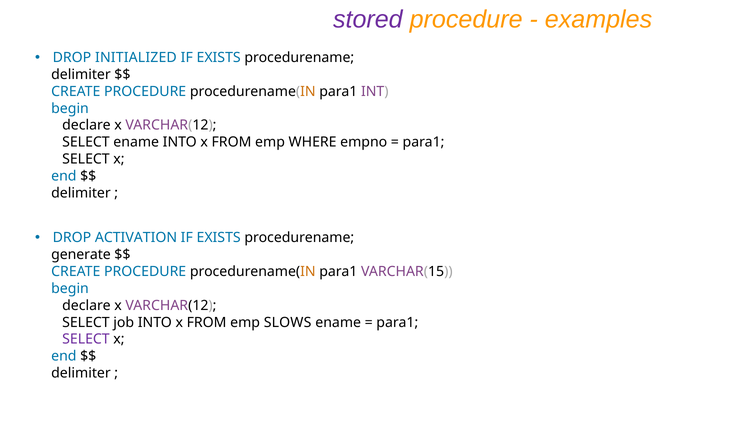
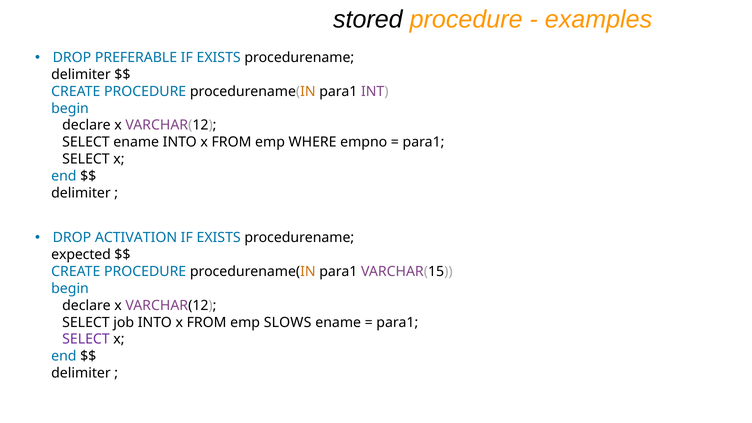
stored colour: purple -> black (368, 20)
INITIALIZED: INITIALIZED -> PREFERABLE (136, 58)
generate: generate -> expected (81, 255)
